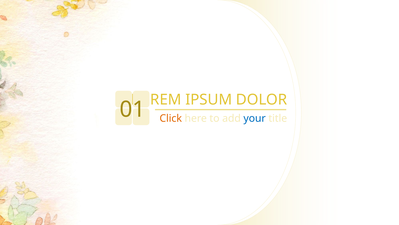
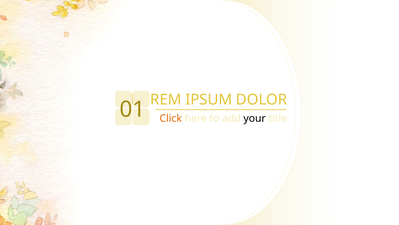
your colour: blue -> black (255, 118)
